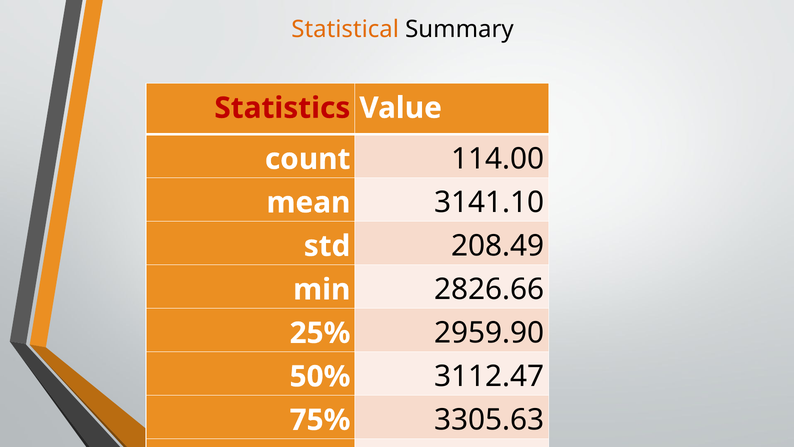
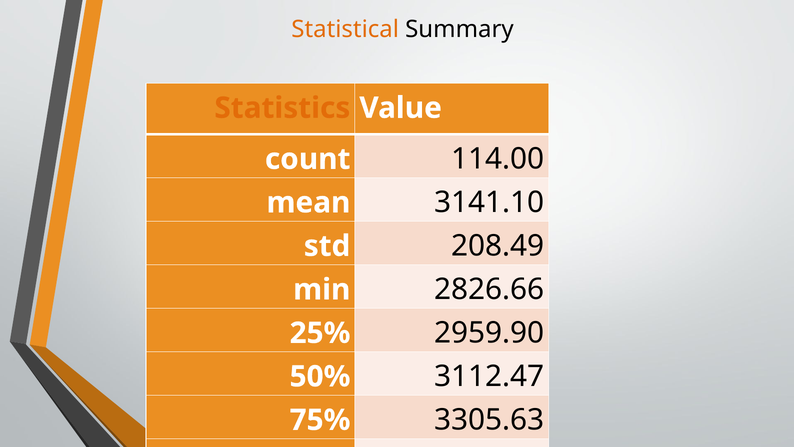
Statistics colour: red -> orange (282, 108)
